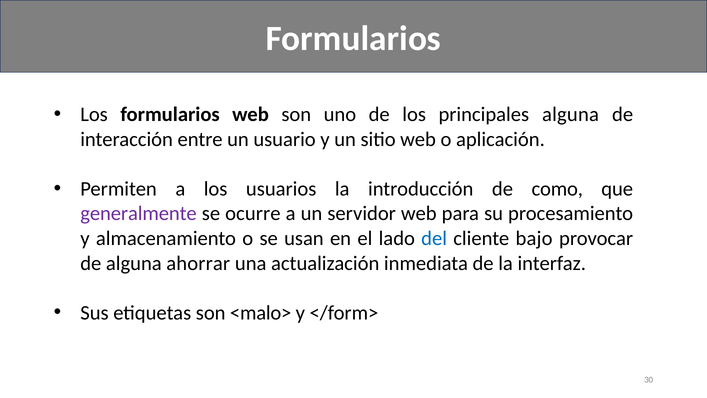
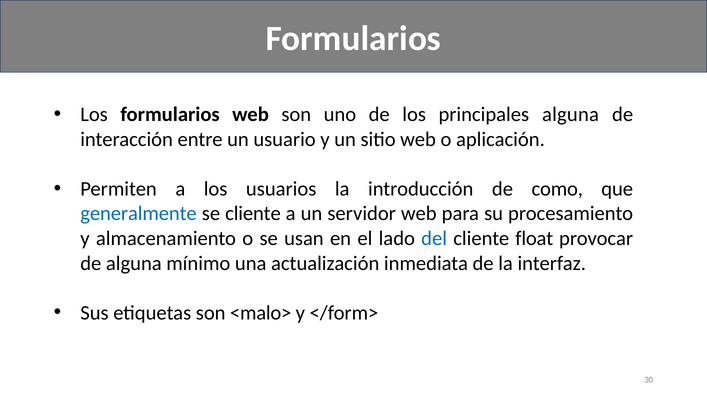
generalmente colour: purple -> blue (139, 213)
se ocurre: ocurre -> cliente (253, 213)
bajo: bajo -> float (534, 238)
ahorrar: ahorrar -> mínimo (198, 263)
